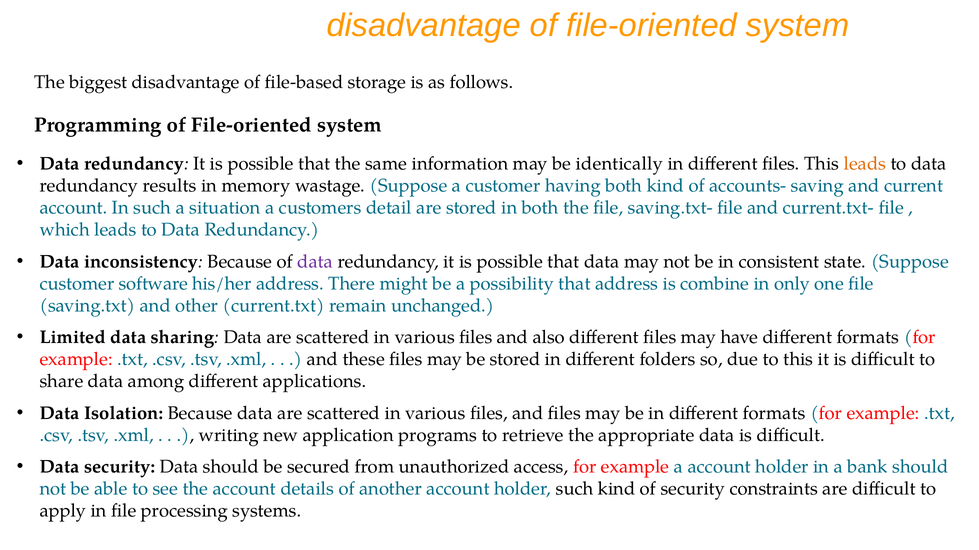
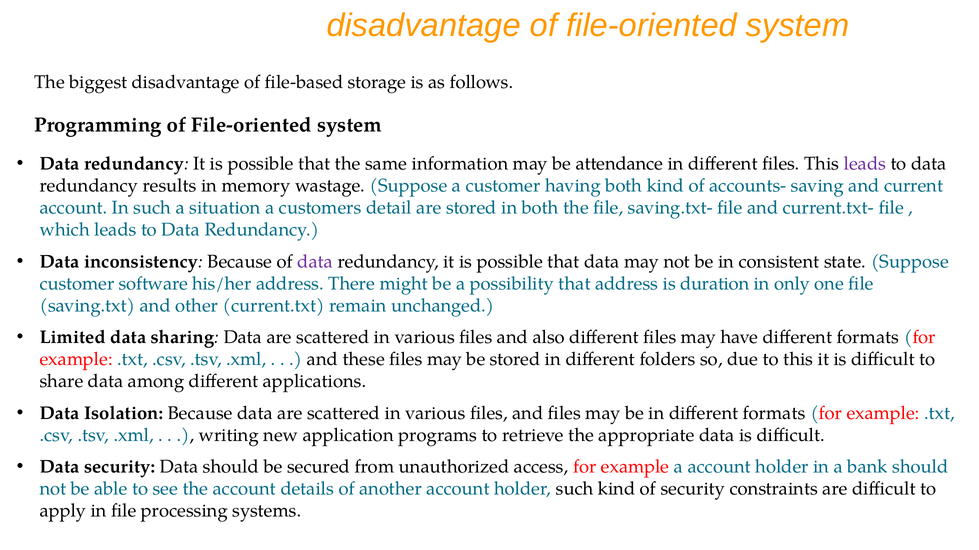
identically: identically -> attendance (619, 164)
leads colour: orange -> purple (865, 164)
combine: combine -> duration (715, 284)
